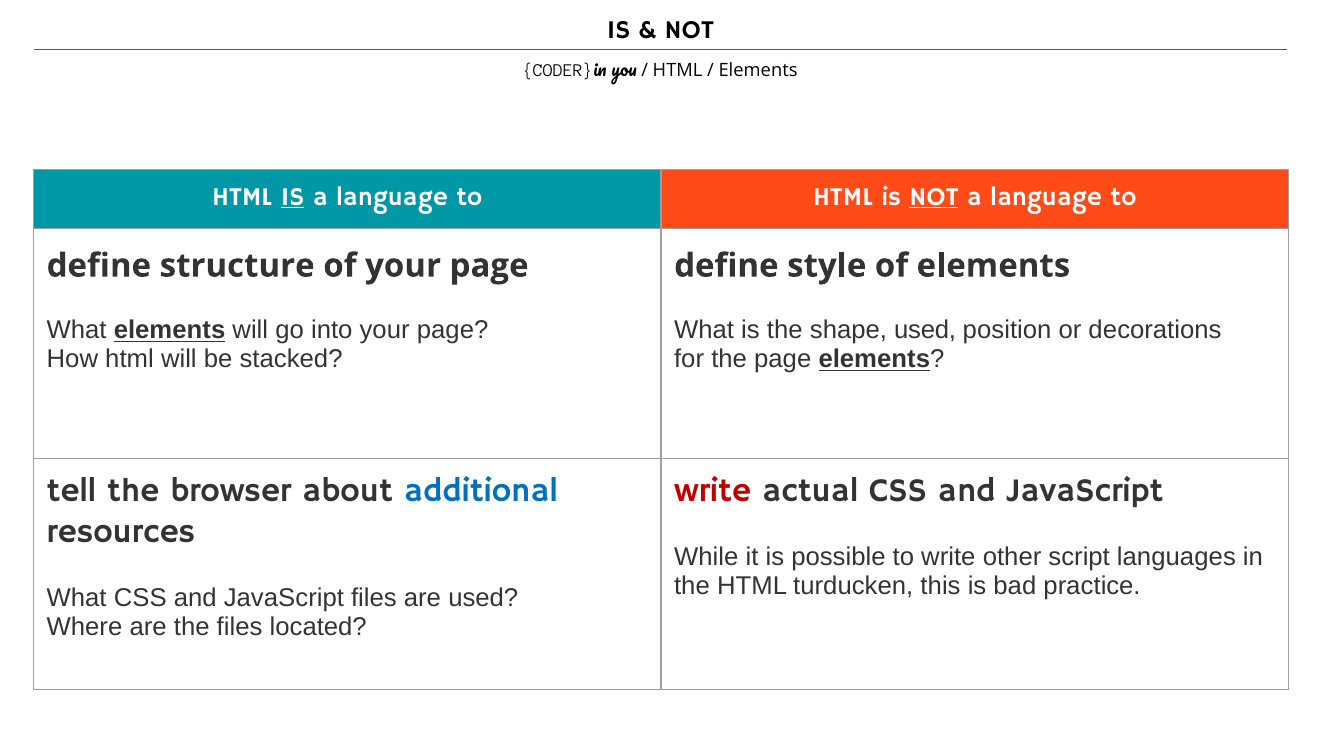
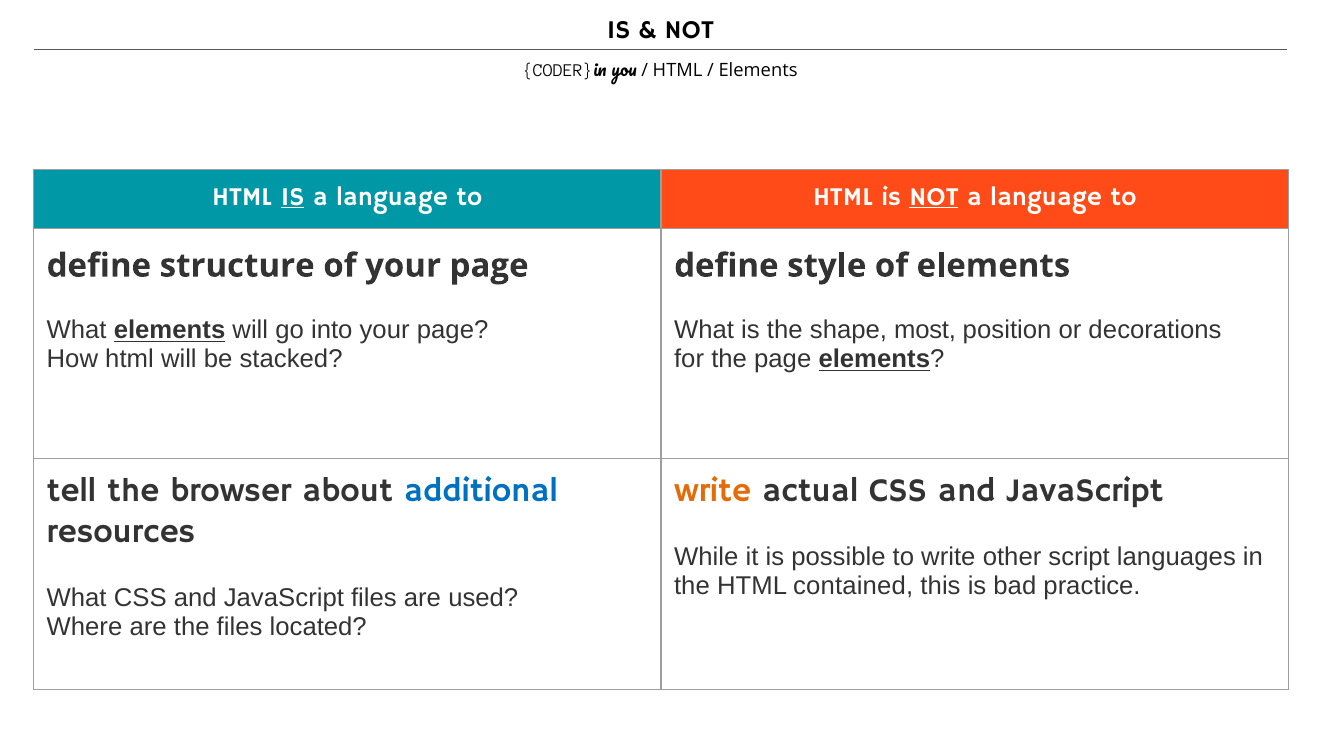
shape used: used -> most (925, 330)
write colour: red -> orange (713, 491)
turducken: turducken -> contained (853, 586)
